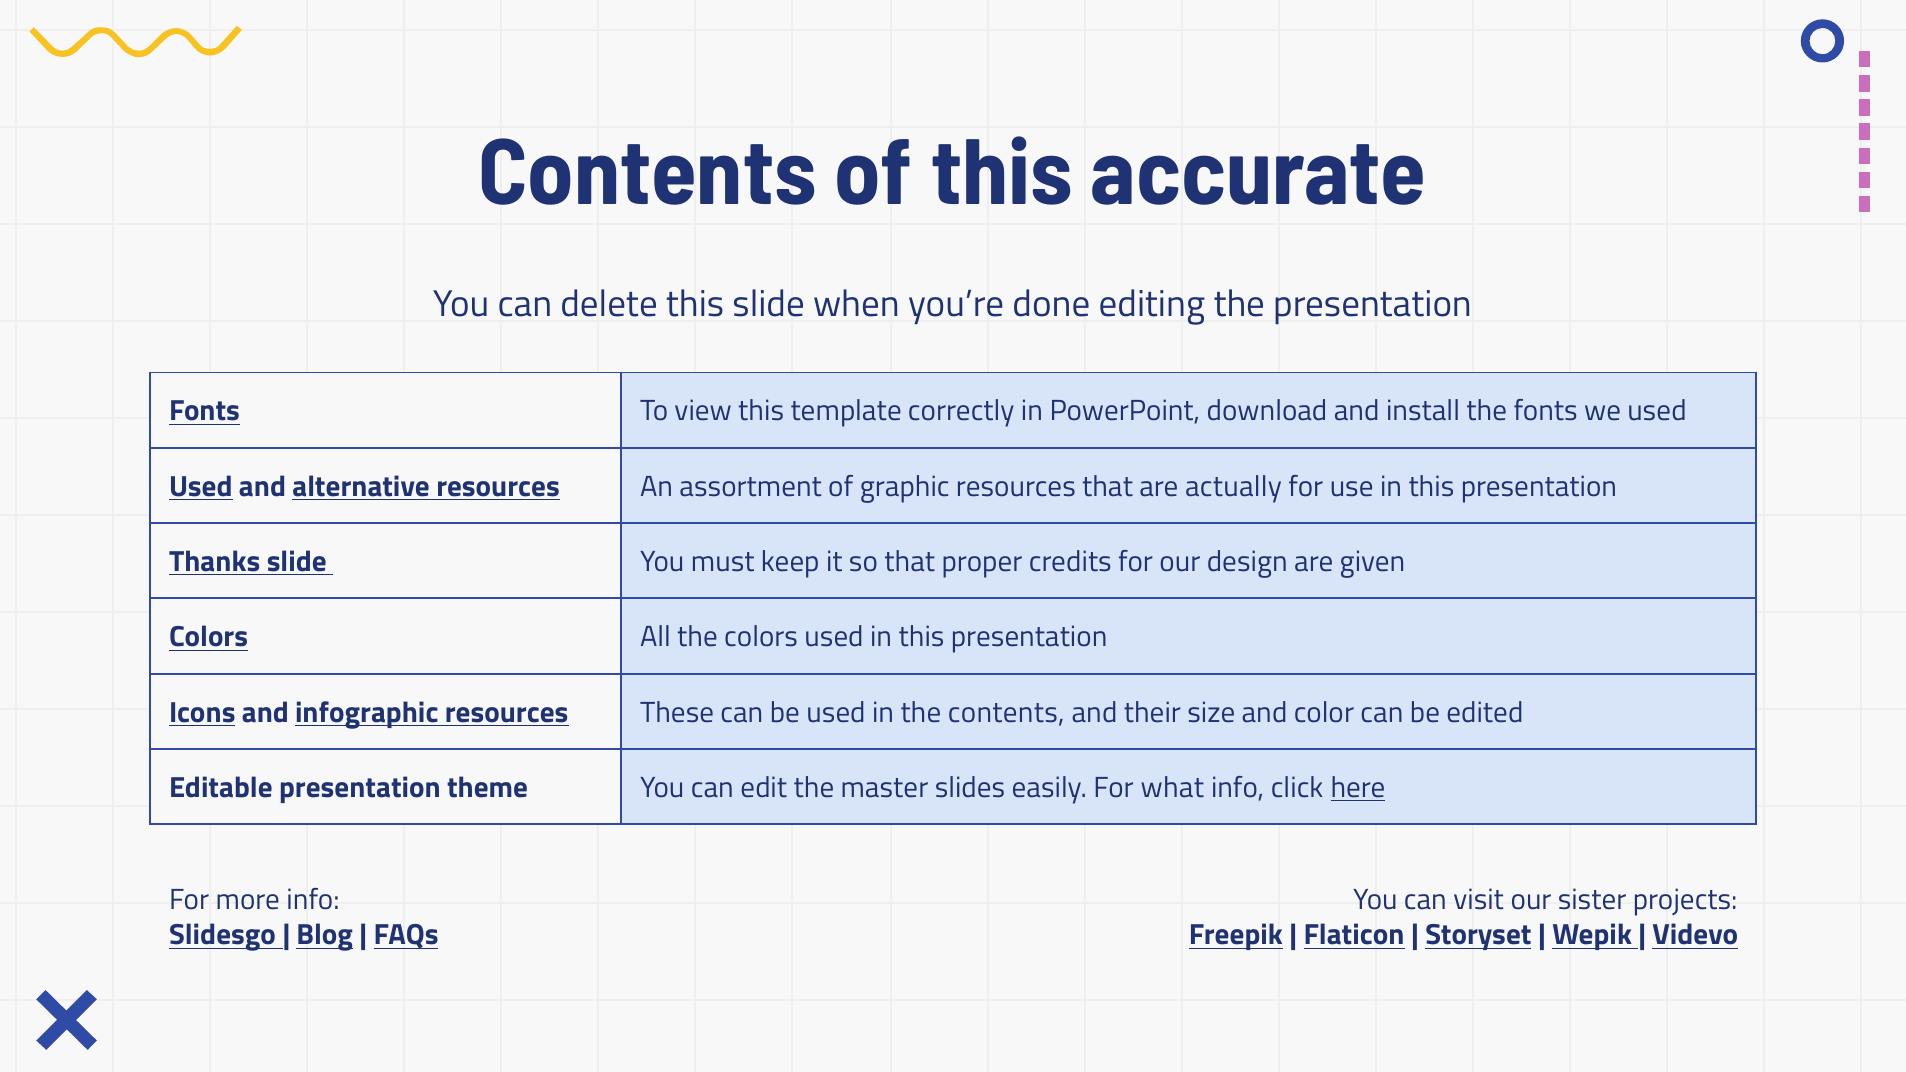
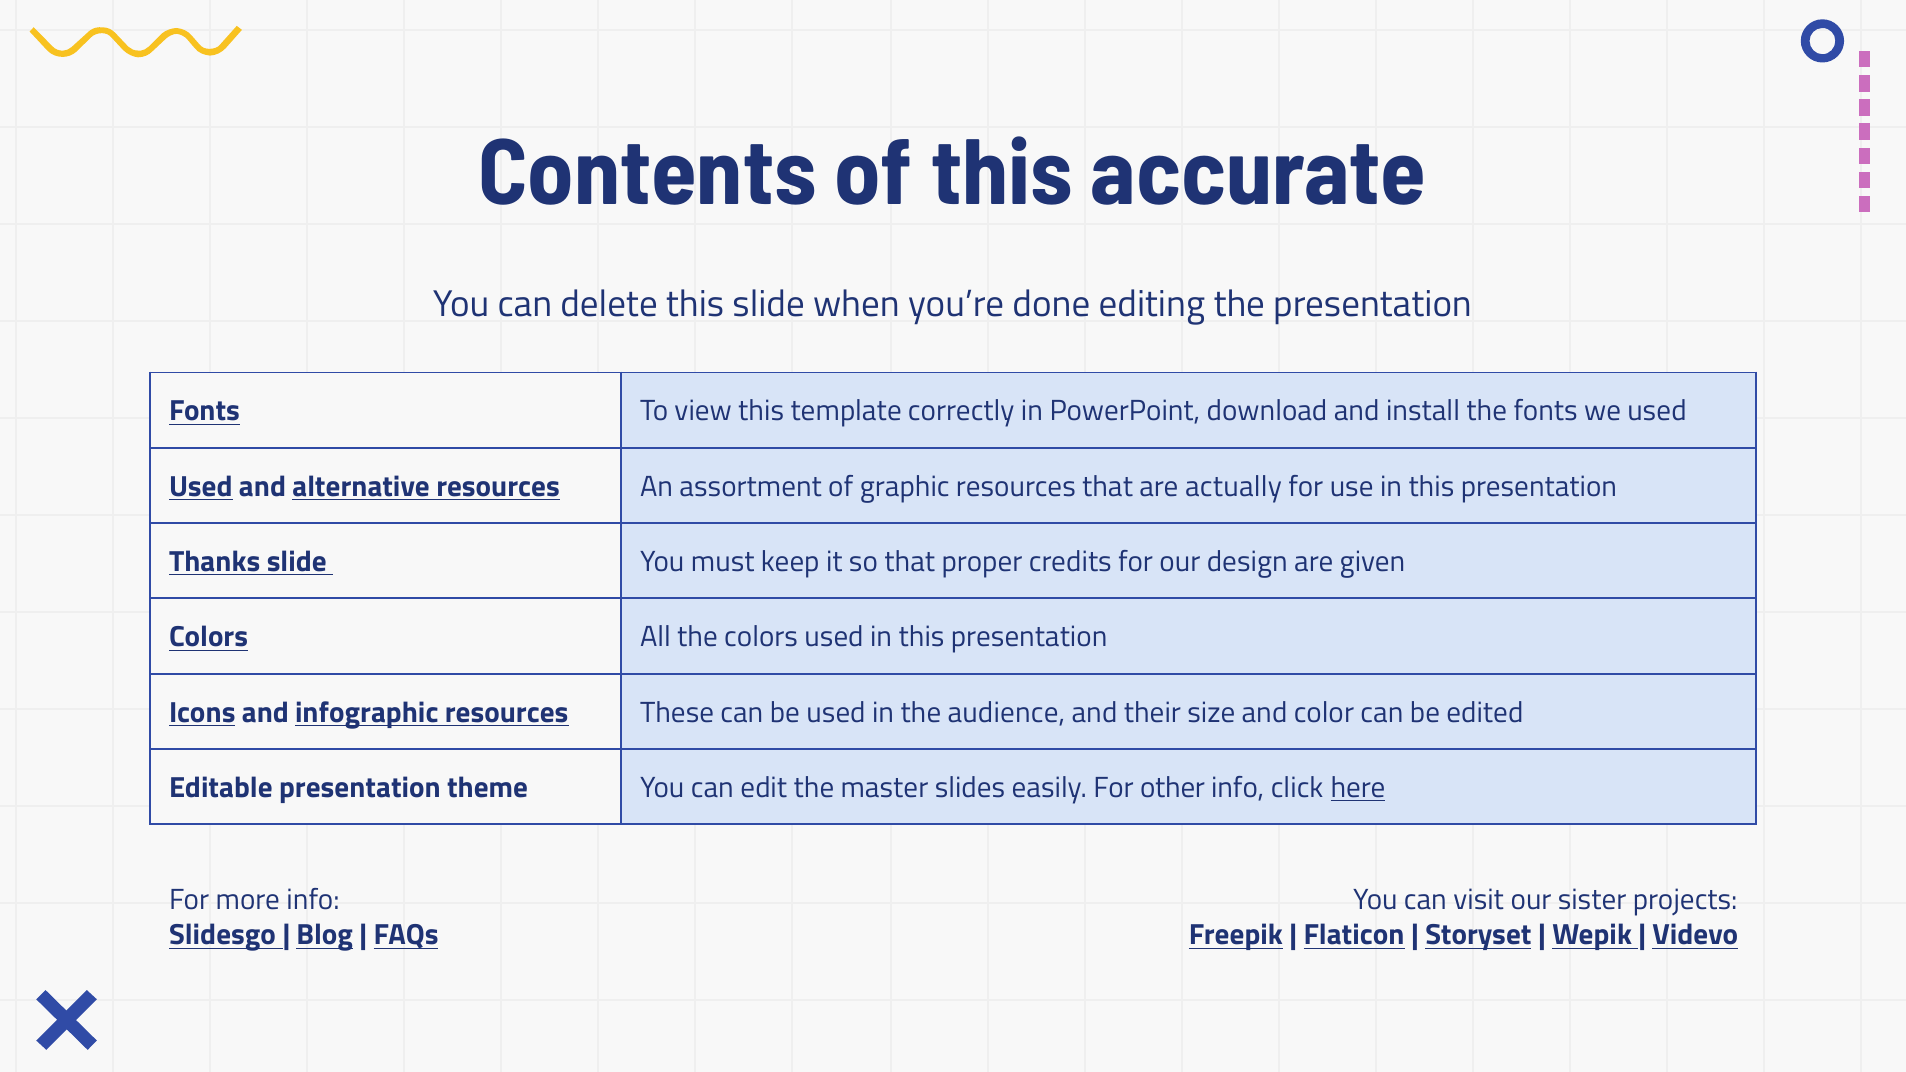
the contents: contents -> audience (1006, 713)
what: what -> other (1173, 788)
